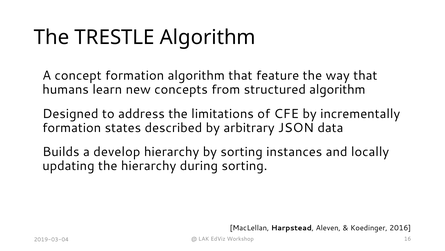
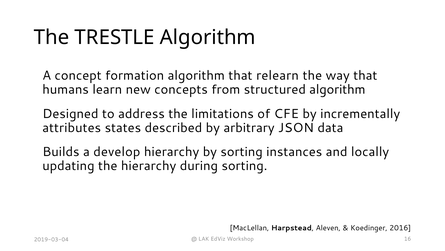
feature: feature -> relearn (278, 75)
formation: formation -> attributes (72, 127)
